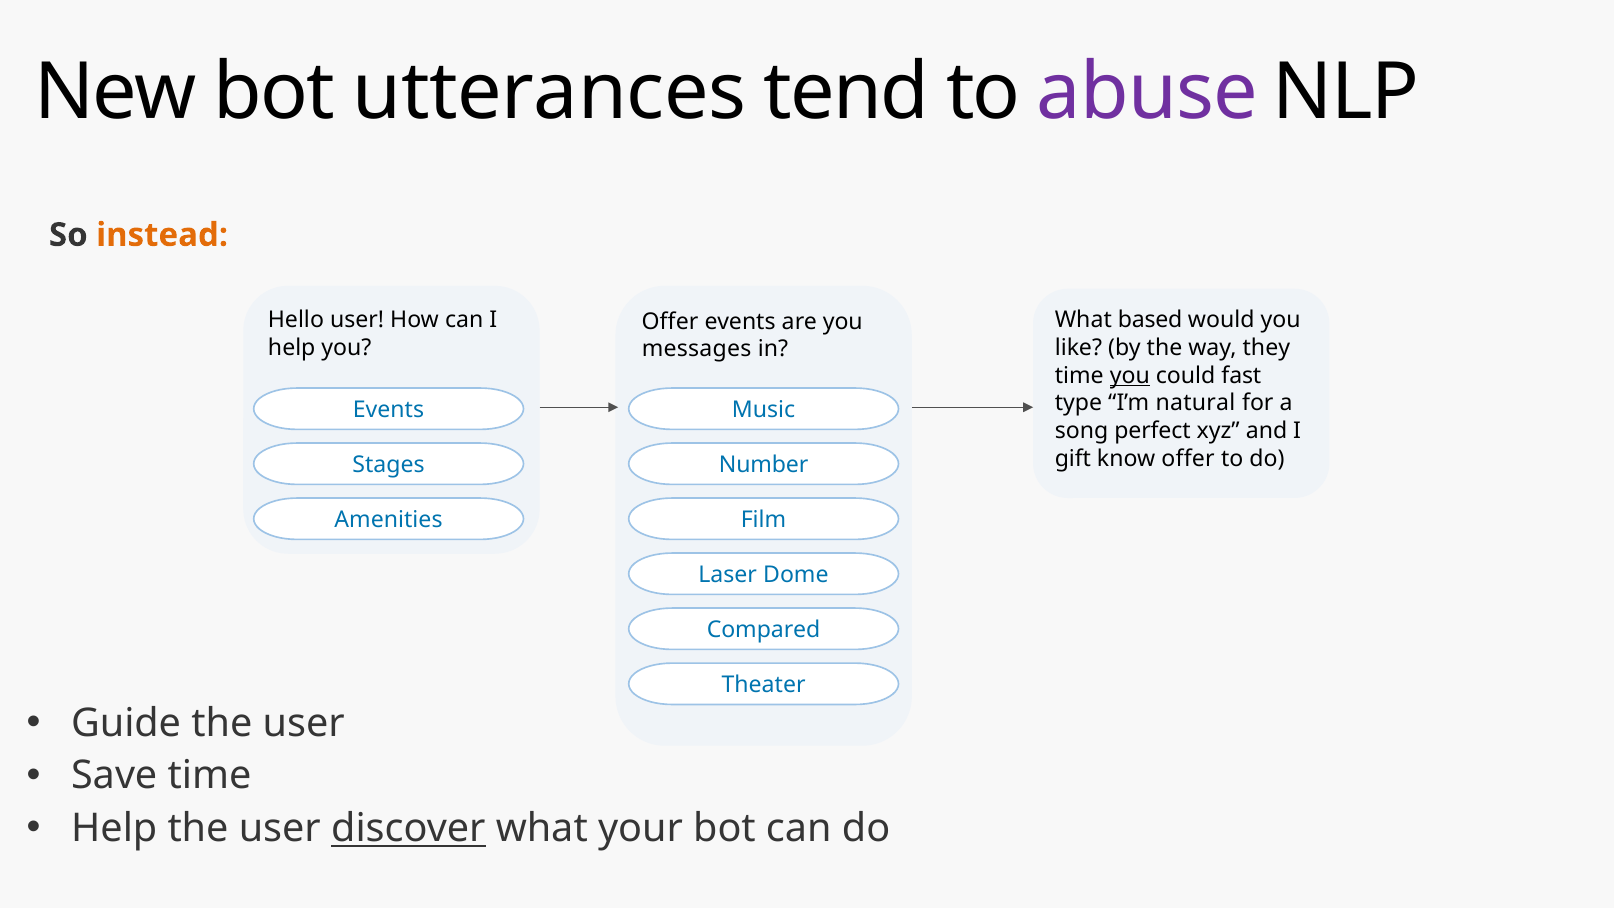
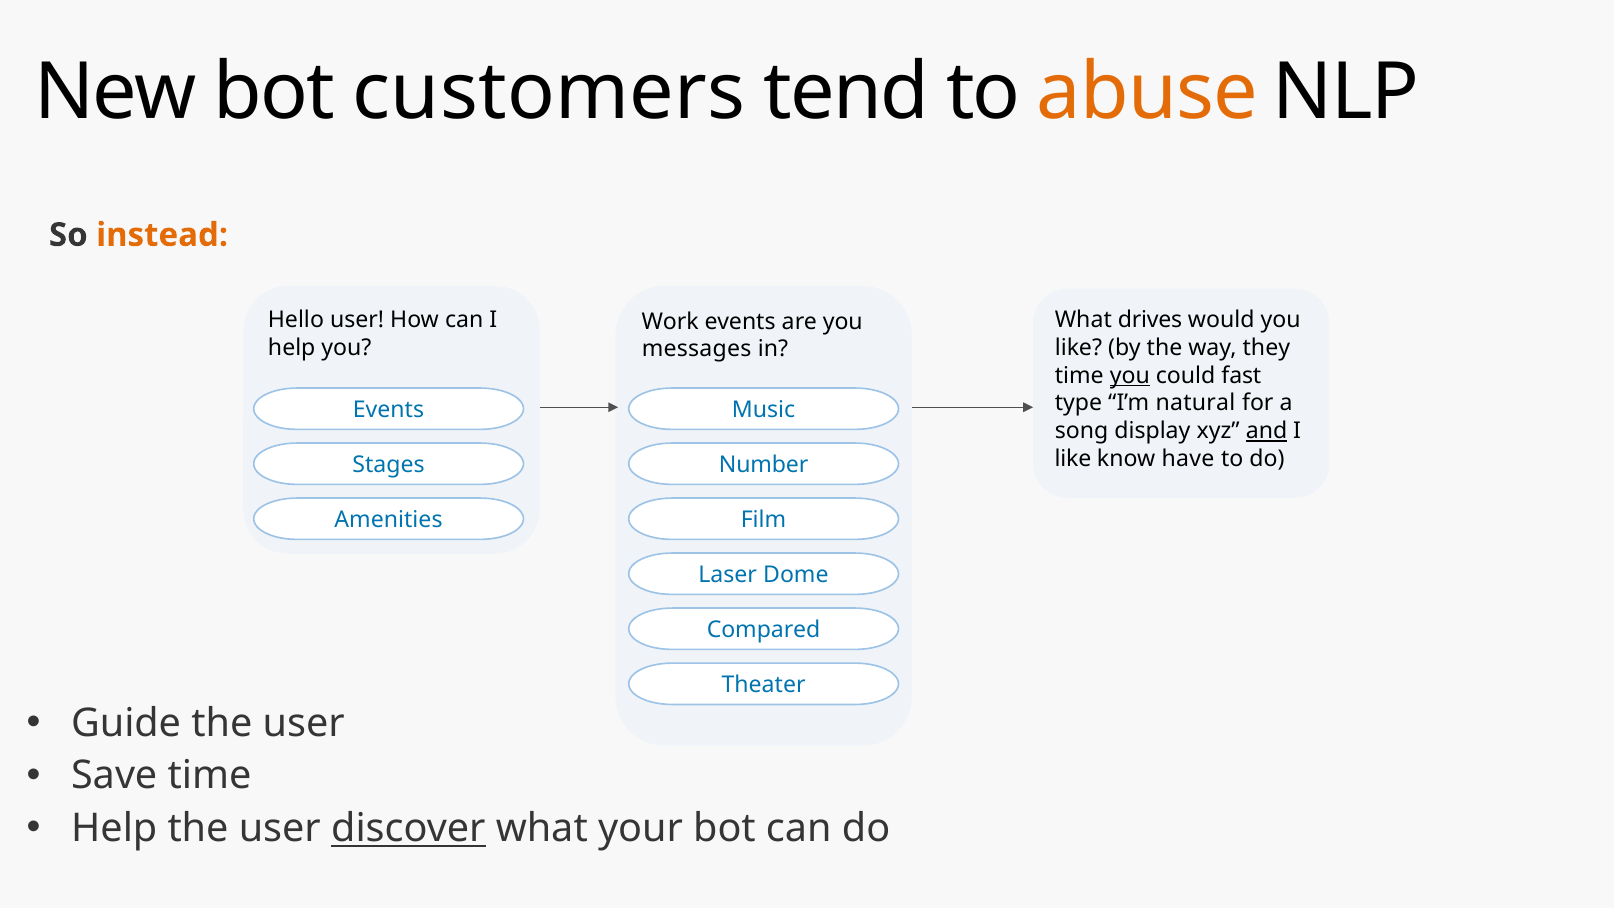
utterances: utterances -> customers (549, 93)
abuse colour: purple -> orange (1147, 93)
based: based -> drives (1150, 320)
Offer: Offer -> Work (670, 321)
perfect: perfect -> display (1152, 431)
and underline: none -> present (1267, 431)
gift: gift -> like (1073, 459)
know offer: offer -> have (1188, 459)
